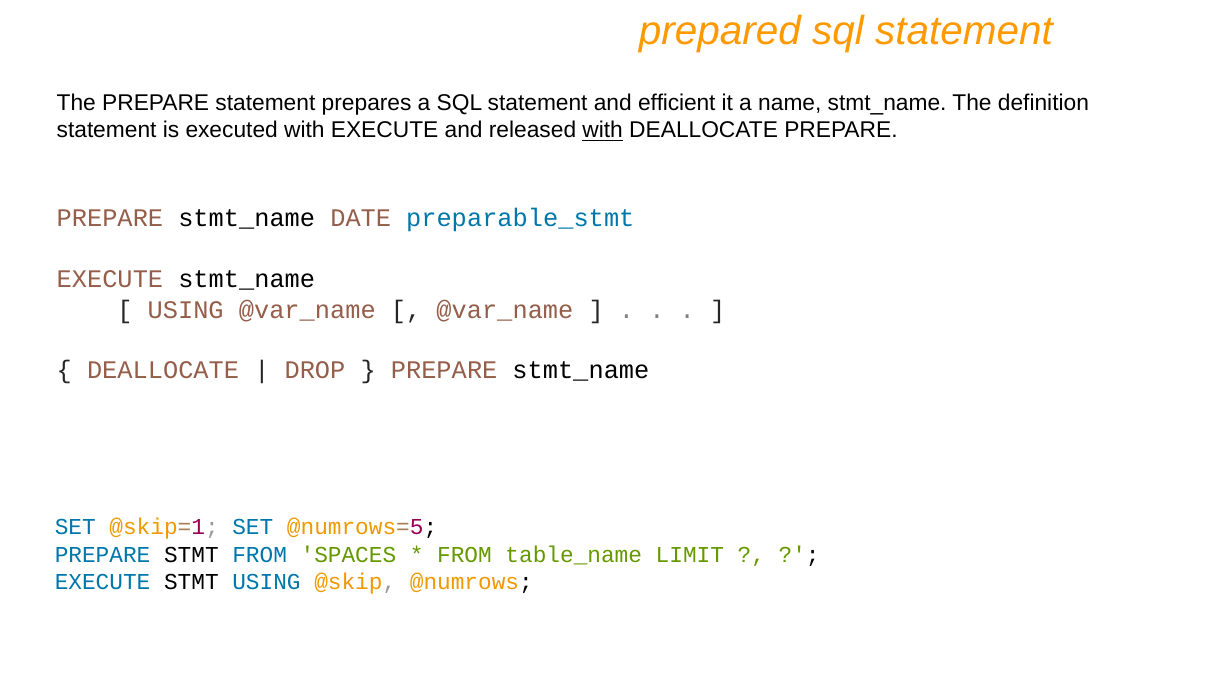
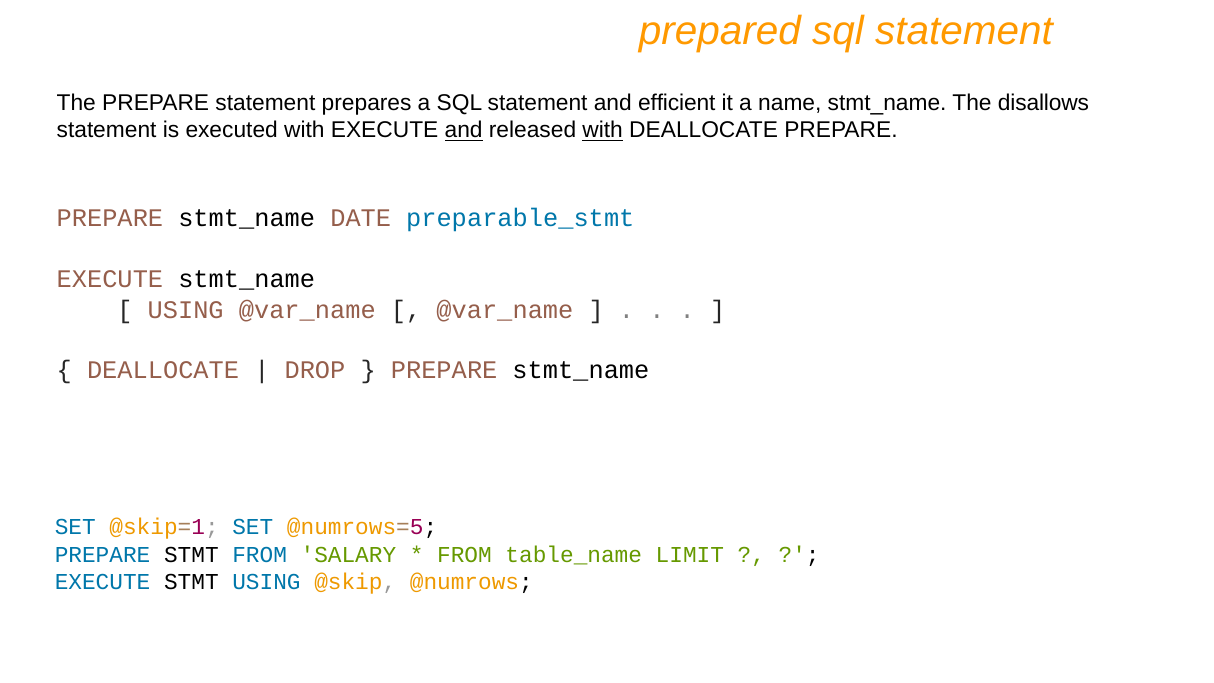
definition: definition -> disallows (1043, 103)
and underline: none -> present (464, 130)
SPACES: SPACES -> SALARY (348, 555)
